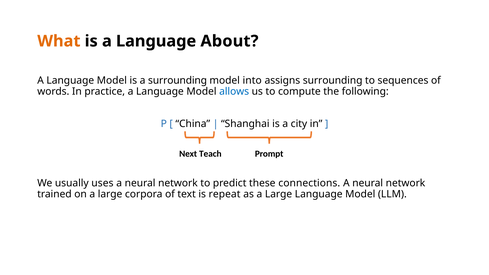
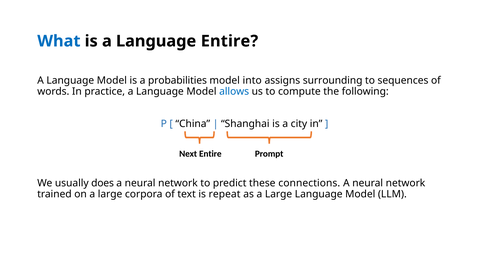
What colour: orange -> blue (59, 41)
Language About: About -> Entire (229, 41)
a surrounding: surrounding -> probabilities (178, 81)
Next Teach: Teach -> Entire (210, 154)
uses: uses -> does (103, 183)
